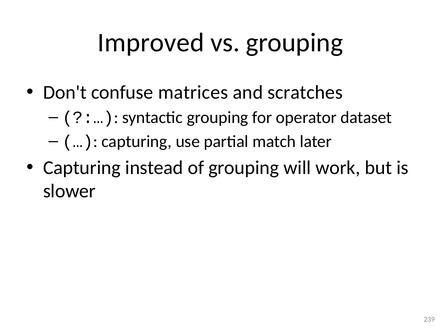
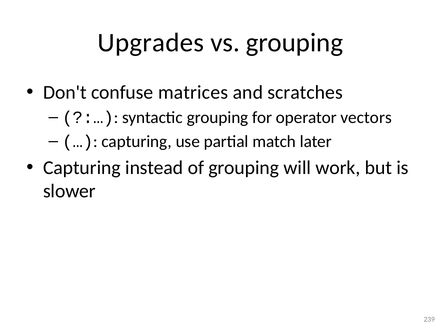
Improved: Improved -> Upgrades (151, 43)
dataset: dataset -> vectors (366, 118)
